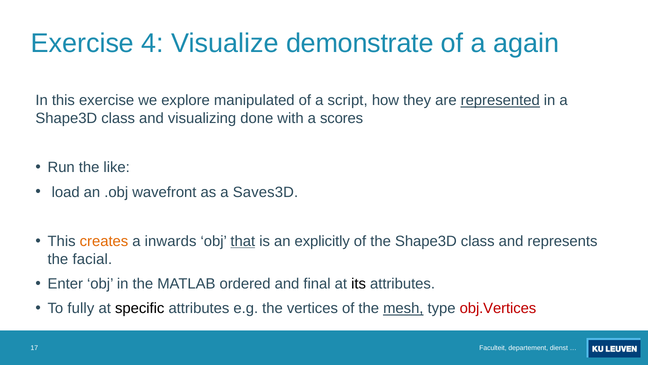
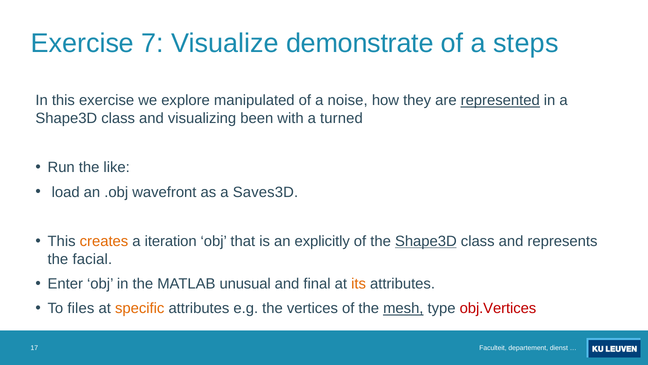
4: 4 -> 7 (153, 43)
again: again -> steps (526, 43)
script: script -> noise (348, 100)
done: done -> been (257, 118)
scores: scores -> turned (341, 118)
inwards: inwards -> iteration (171, 241)
that underline: present -> none (243, 241)
Shape3D underline: none -> present (426, 241)
ordered: ordered -> unusual (245, 283)
its colour: black -> orange (359, 283)
fully: fully -> files (81, 308)
specific colour: black -> orange (140, 308)
